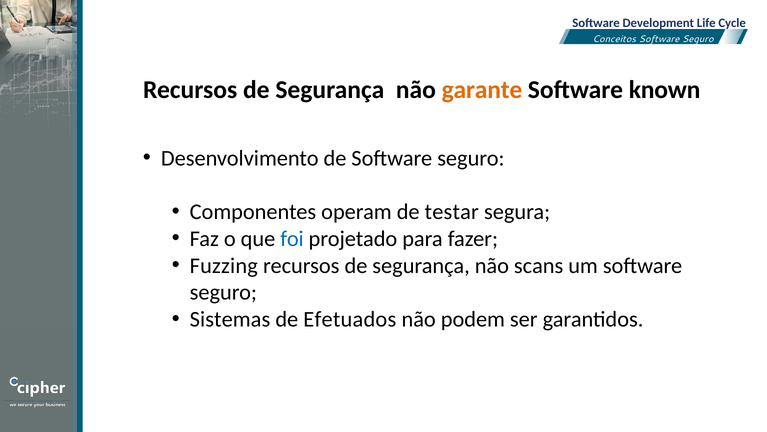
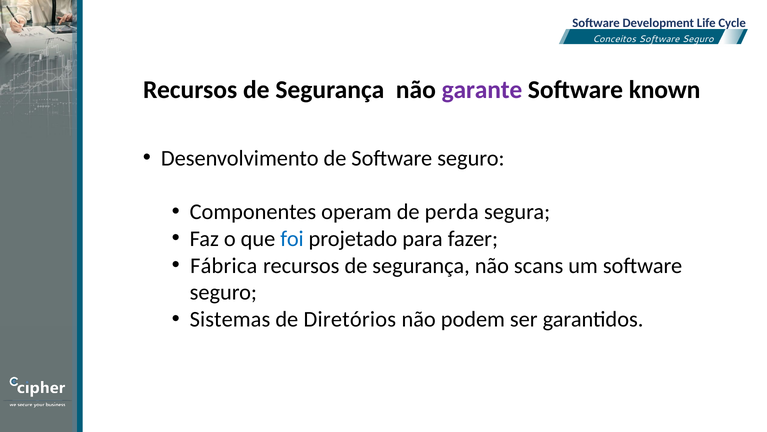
garante colour: orange -> purple (482, 90)
testar: testar -> perda (452, 212)
Fuzzing: Fuzzing -> Fábrica (224, 265)
Efetuados: Efetuados -> Diretórios (350, 319)
